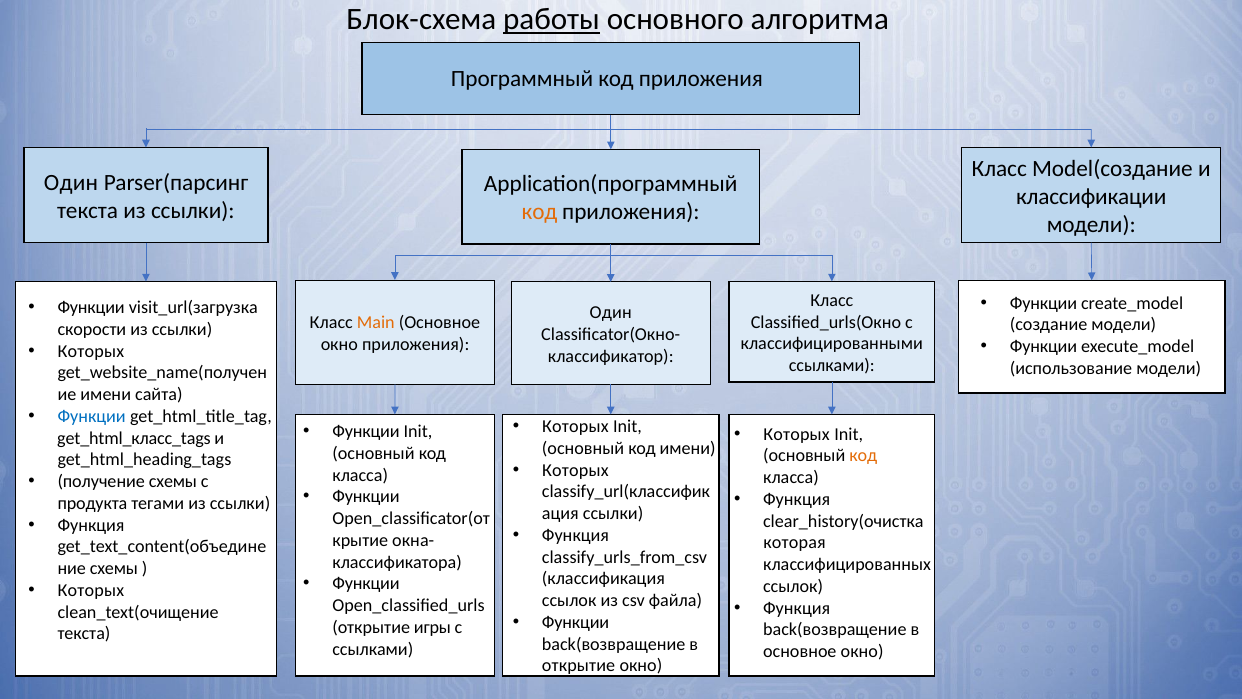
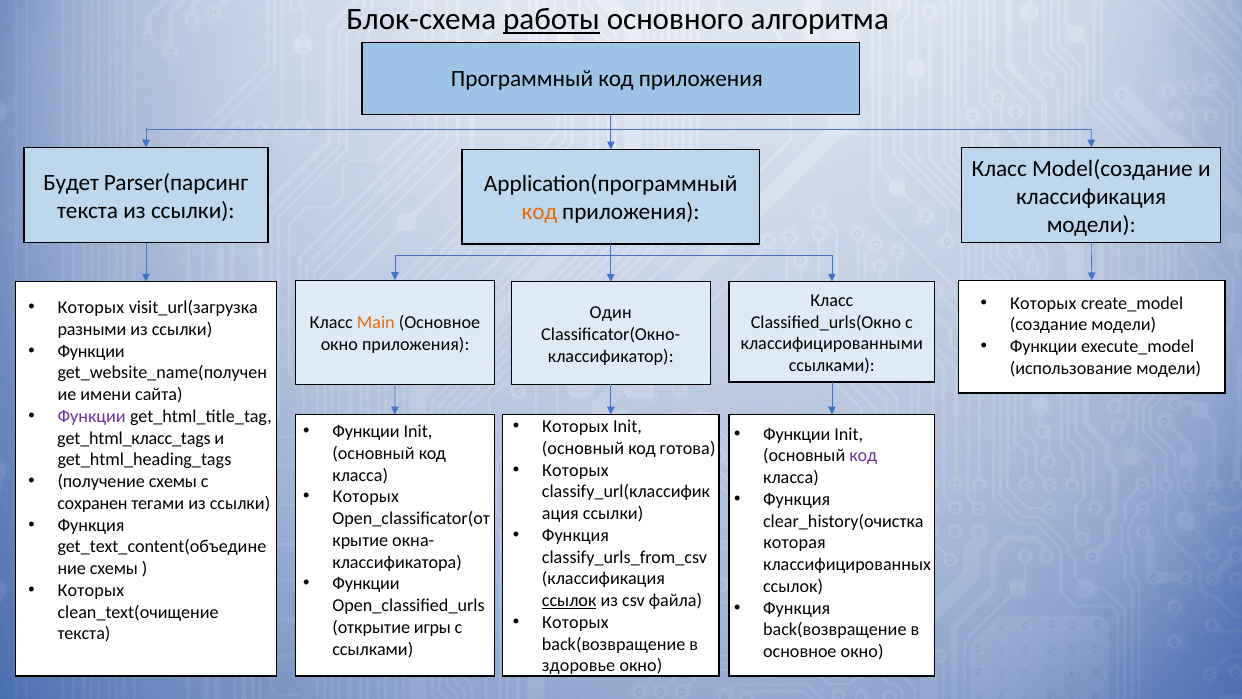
Один: Один -> Будет (71, 183)
классификации: классификации -> классификация (1091, 197)
Функции: Функции -> Которых (1043, 303)
Функции: Функции -> Которых (91, 307)
скорости: скорости -> разными (92, 329)
Которых: Которых -> Функции (91, 351)
Функции colour: blue -> purple (92, 416)
Которых: Которых -> Функции (797, 434)
код имени: имени -> готова (688, 448)
код colour: orange -> purple (863, 456)
Функции: Функции -> Которых (366, 497)
продукта: продукта -> сохранен (92, 503)
ссылок underline: none -> present (569, 600)
Функции: Функции -> Которых (575, 622)
открытие: открытие -> здоровье (579, 666)
